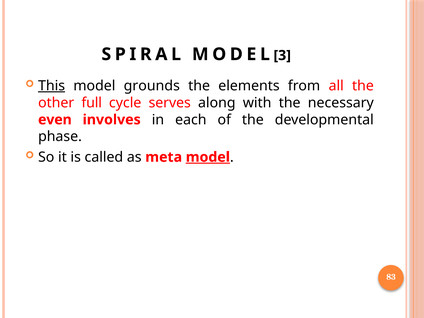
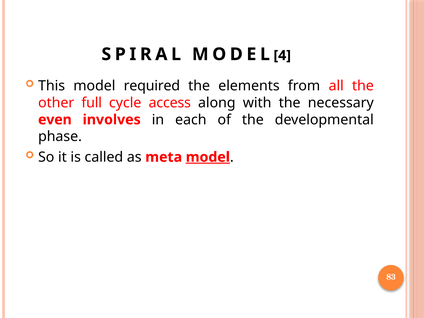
3: 3 -> 4 (282, 55)
This underline: present -> none (52, 86)
grounds: grounds -> required (152, 86)
serves: serves -> access (170, 103)
